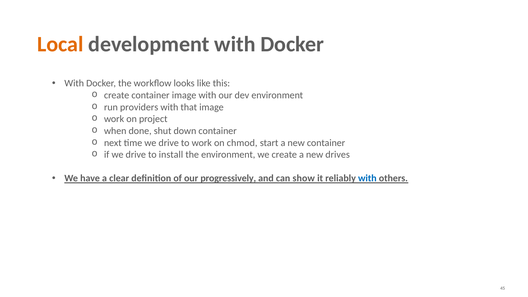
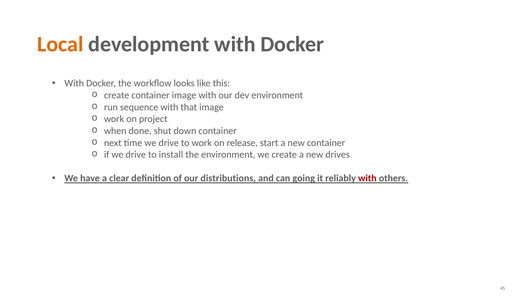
providers: providers -> sequence (139, 107)
chmod: chmod -> release (242, 143)
progressively: progressively -> distributions (228, 178)
show: show -> going (304, 178)
with colour: blue -> red (367, 178)
